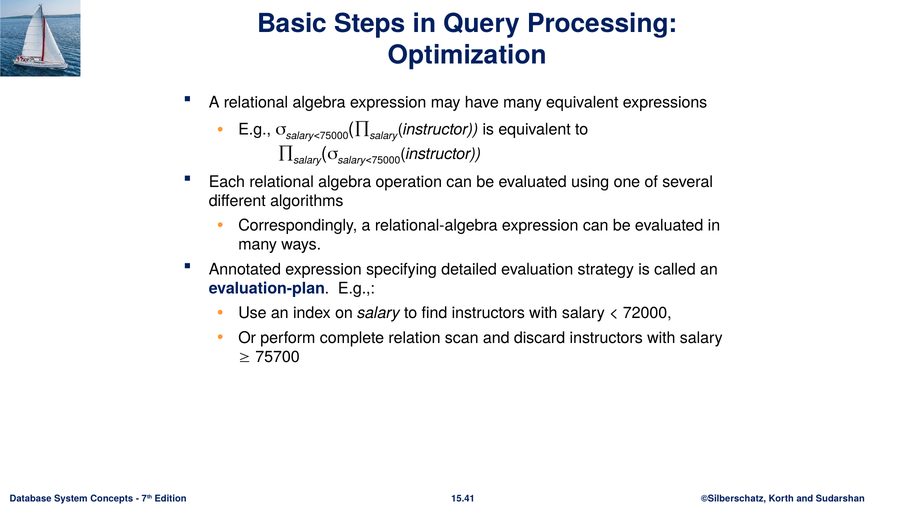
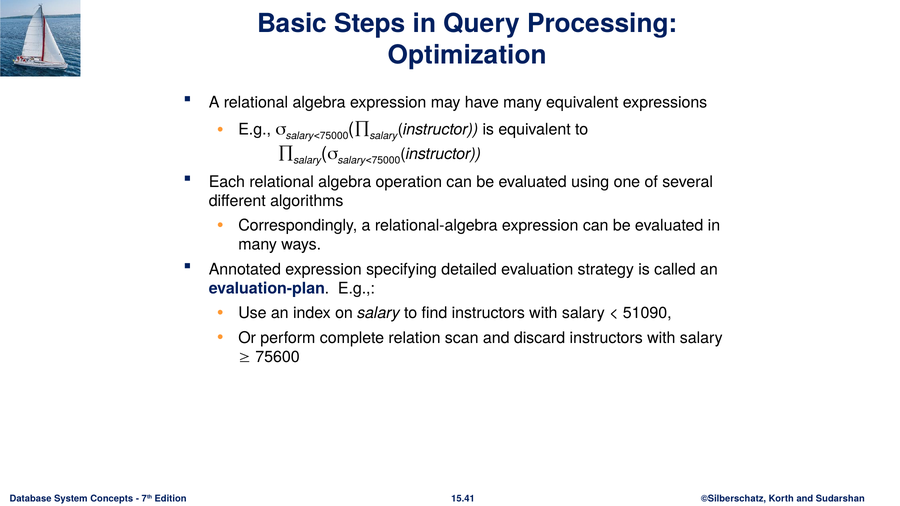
72000: 72000 -> 51090 (647, 313)
75700: 75700 -> 75600 (277, 357)
